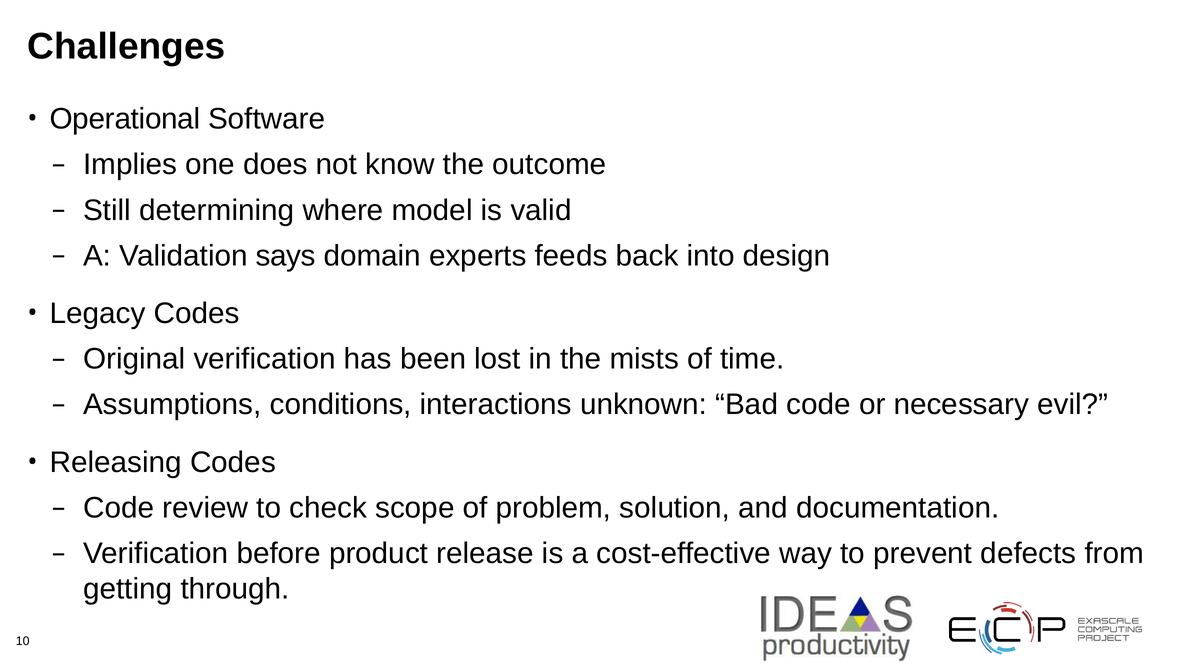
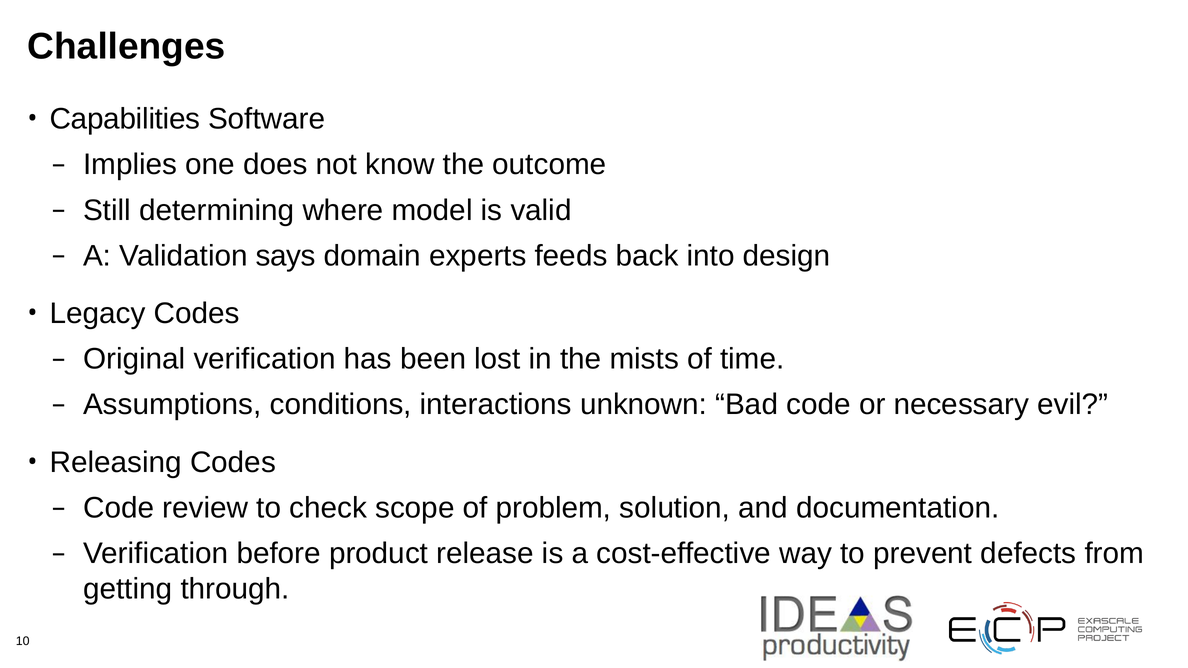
Operational: Operational -> Capabilities (125, 119)
